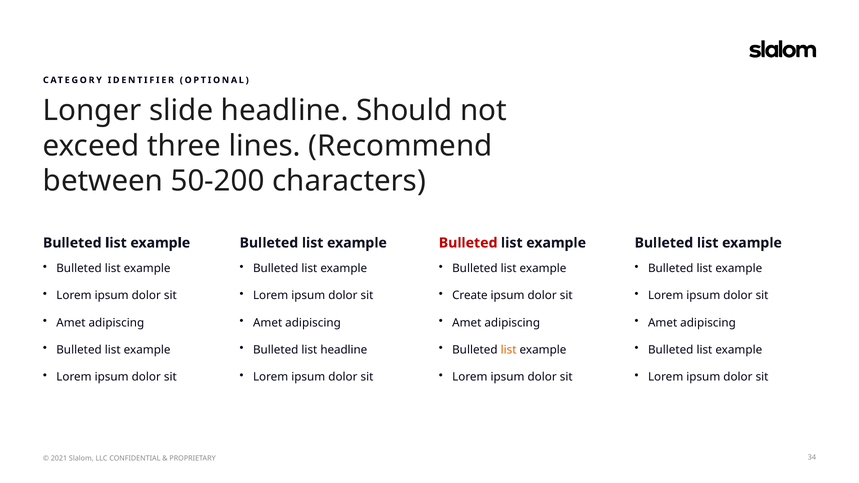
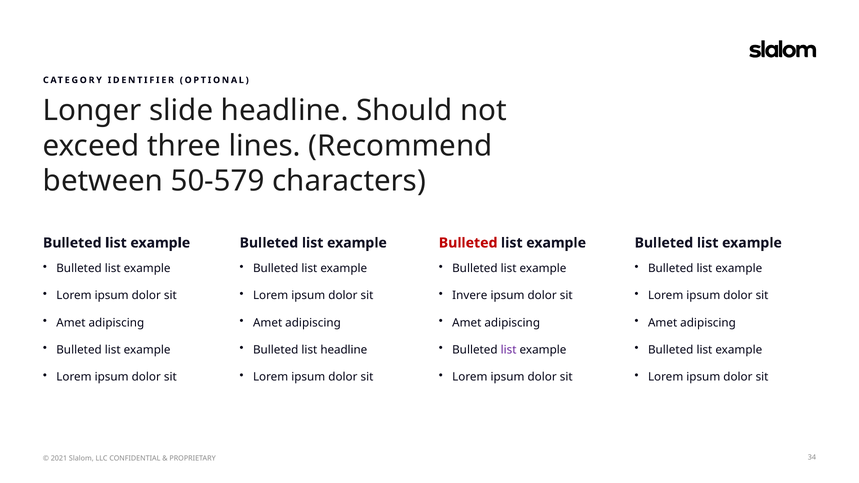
50-200: 50-200 -> 50-579 (218, 181)
Create: Create -> Invere (470, 296)
list colour: orange -> purple (509, 350)
